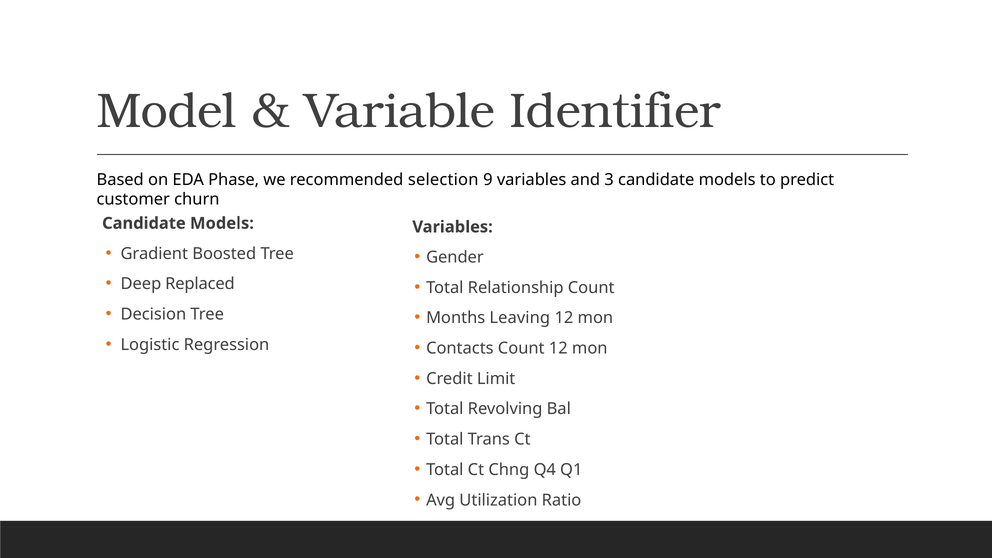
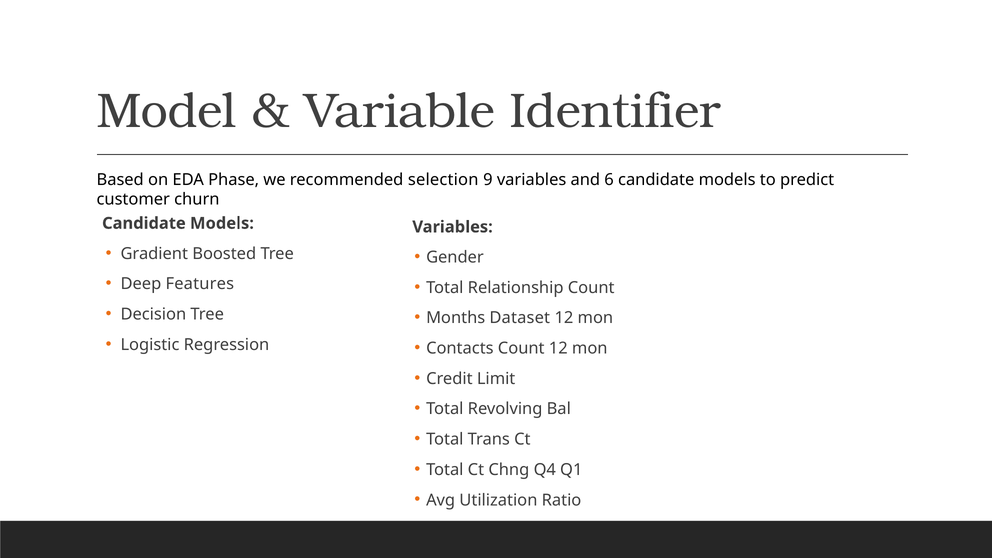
3: 3 -> 6 (609, 180)
Replaced: Replaced -> Features (200, 284)
Leaving: Leaving -> Dataset (520, 318)
